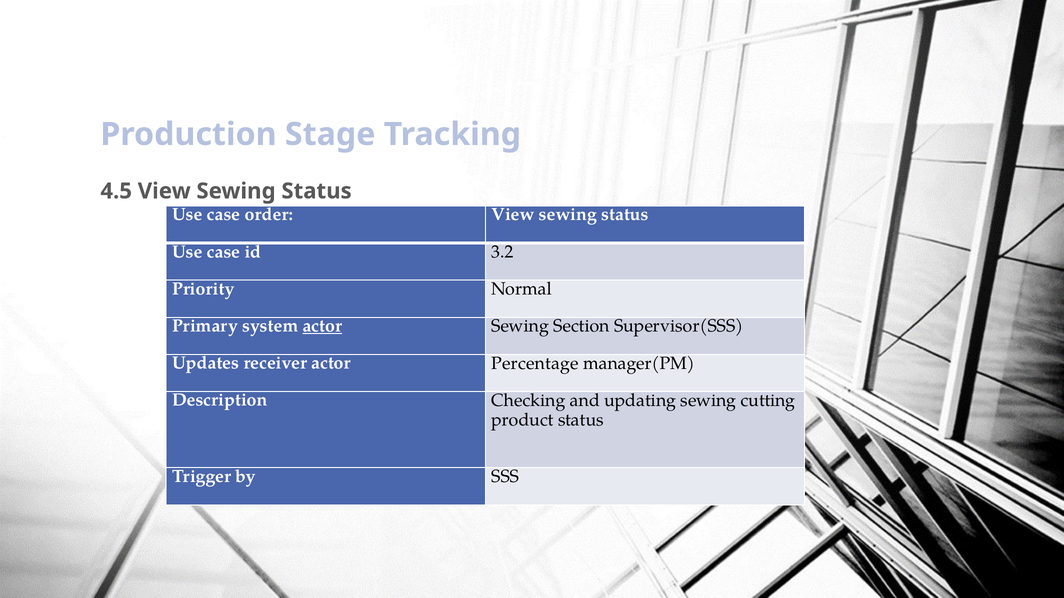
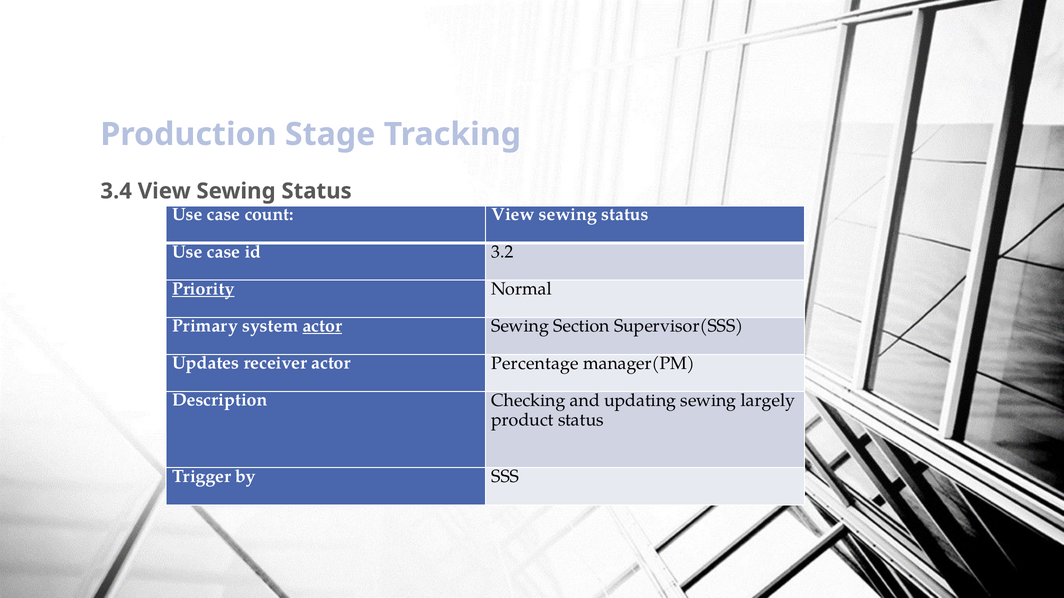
4.5: 4.5 -> 3.4 (116, 191)
order: order -> count (269, 215)
Priority underline: none -> present (203, 289)
cutting: cutting -> largely (768, 401)
